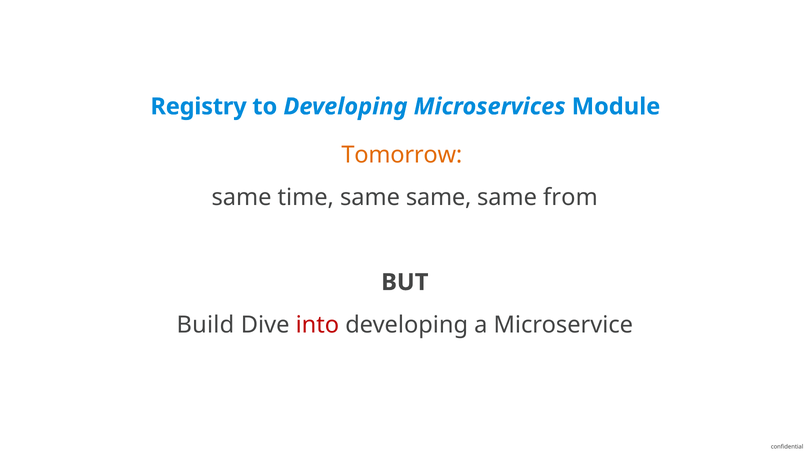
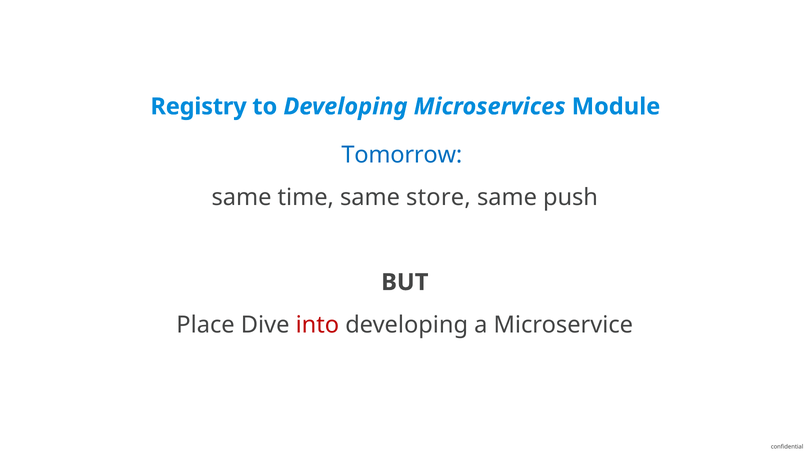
Tomorrow colour: orange -> blue (402, 155)
time same same: same -> store (438, 197)
from: from -> push (571, 197)
Build: Build -> Place (206, 325)
